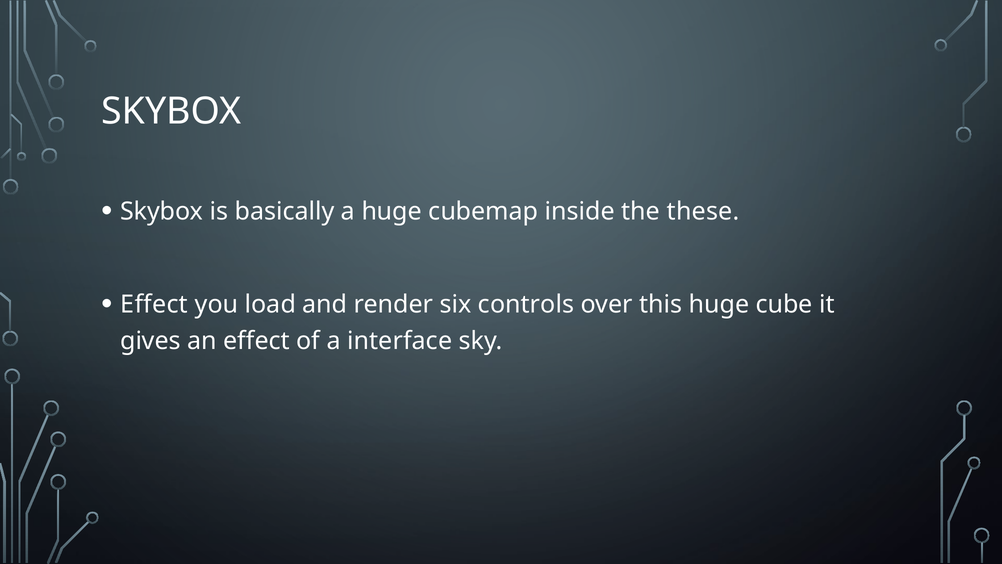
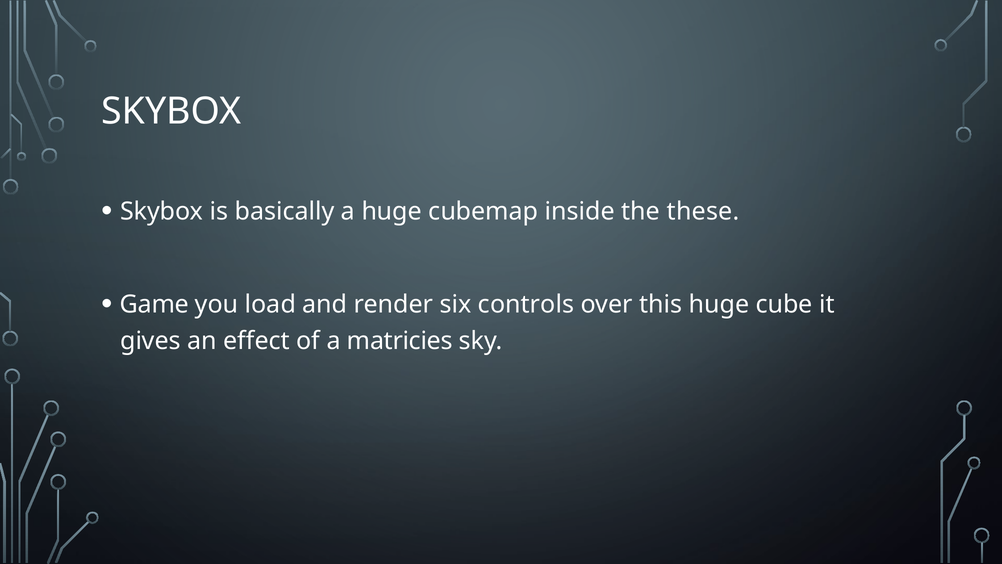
Effect: Effect -> Game (154, 304)
interface: interface -> matricies (400, 341)
